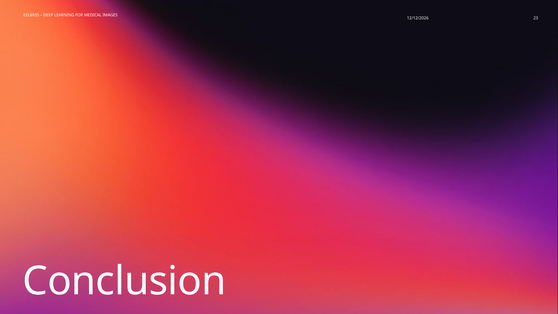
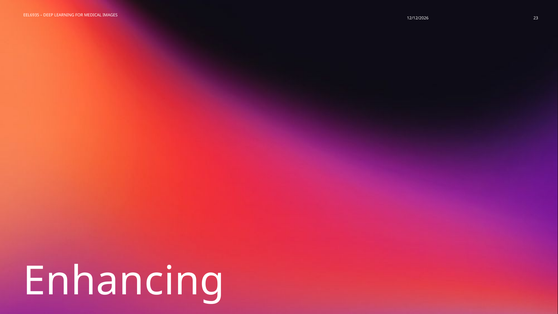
Conclusion: Conclusion -> Enhancing (124, 281)
